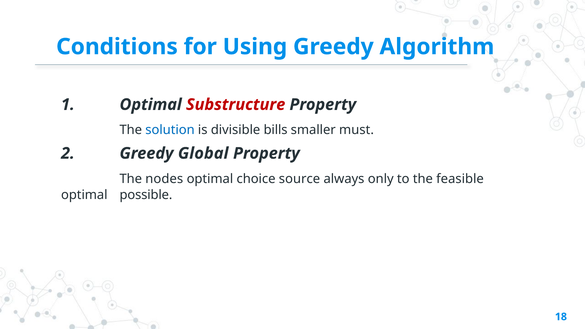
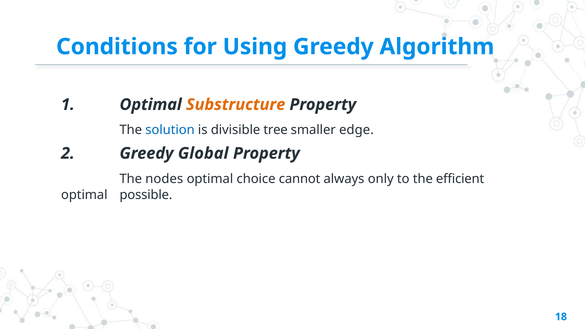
Substructure colour: red -> orange (236, 105)
bills: bills -> tree (276, 130)
must: must -> edge (356, 130)
source: source -> cannot (300, 179)
feasible: feasible -> efficient (460, 179)
